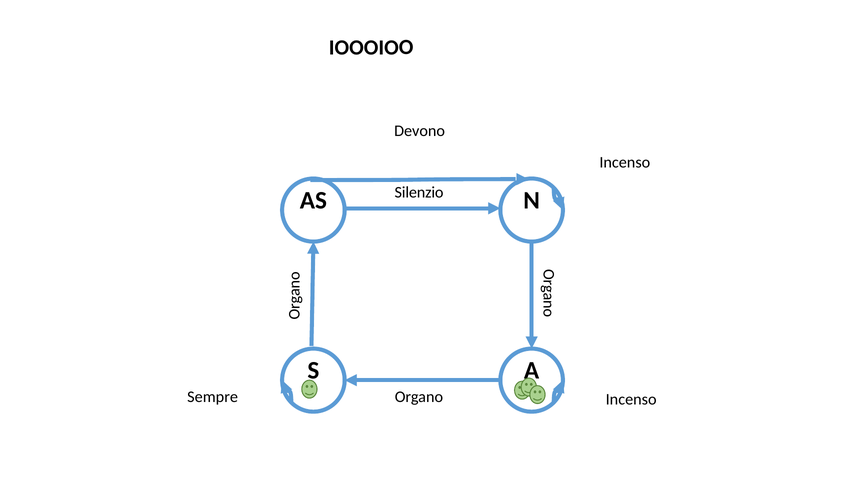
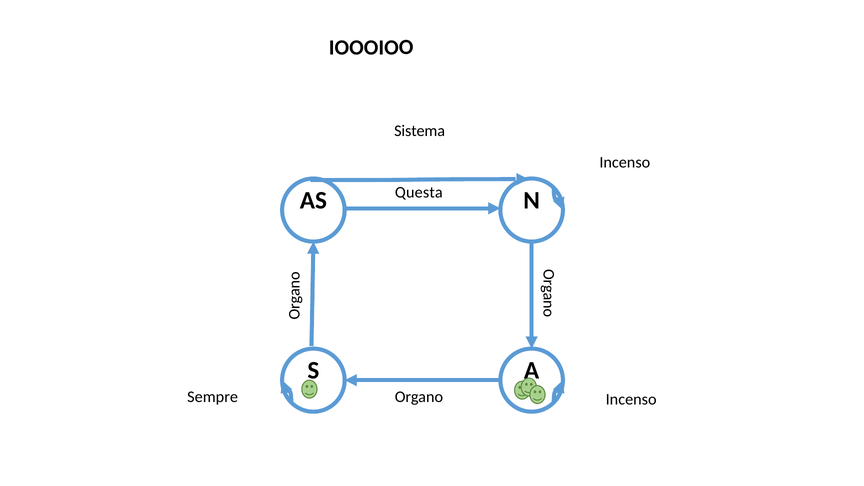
Devono: Devono -> Sistema (420, 131)
Silenzio: Silenzio -> Questa (419, 193)
